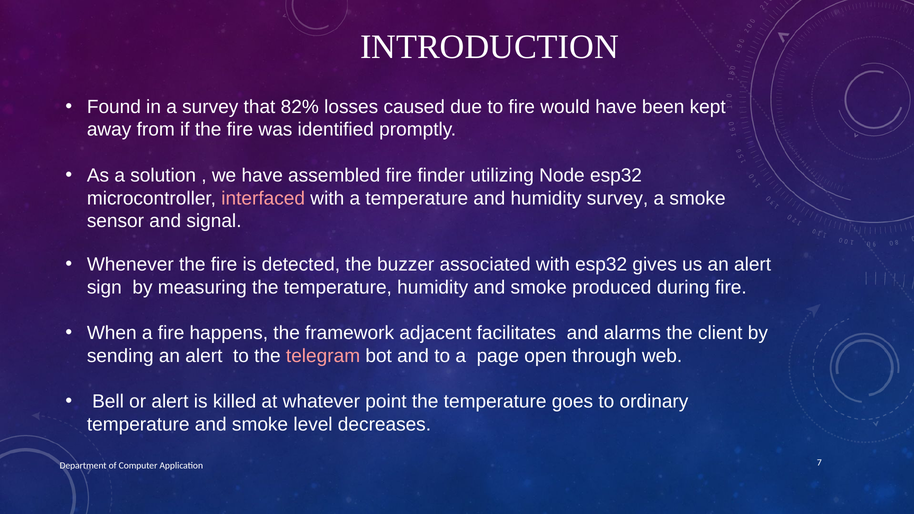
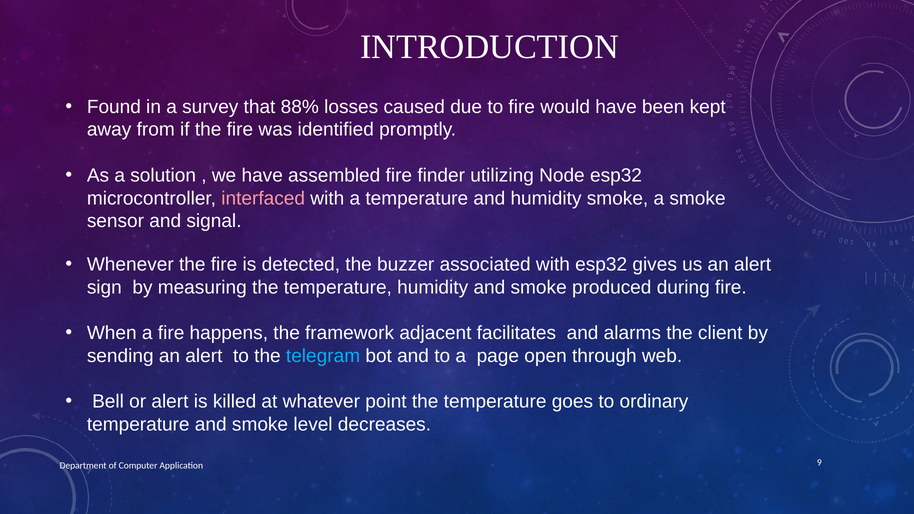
82%: 82% -> 88% (300, 107)
humidity survey: survey -> smoke (618, 198)
telegram colour: pink -> light blue (323, 356)
7: 7 -> 9 (819, 463)
